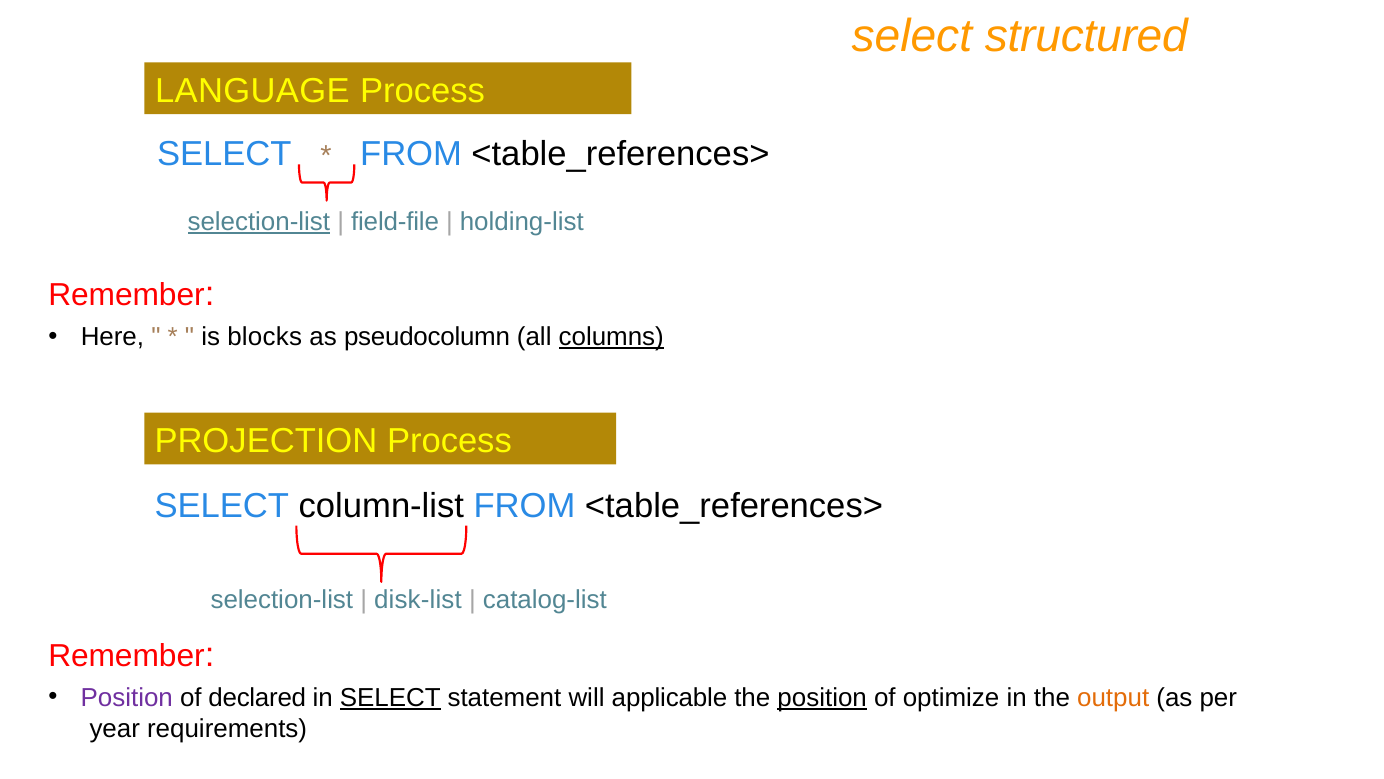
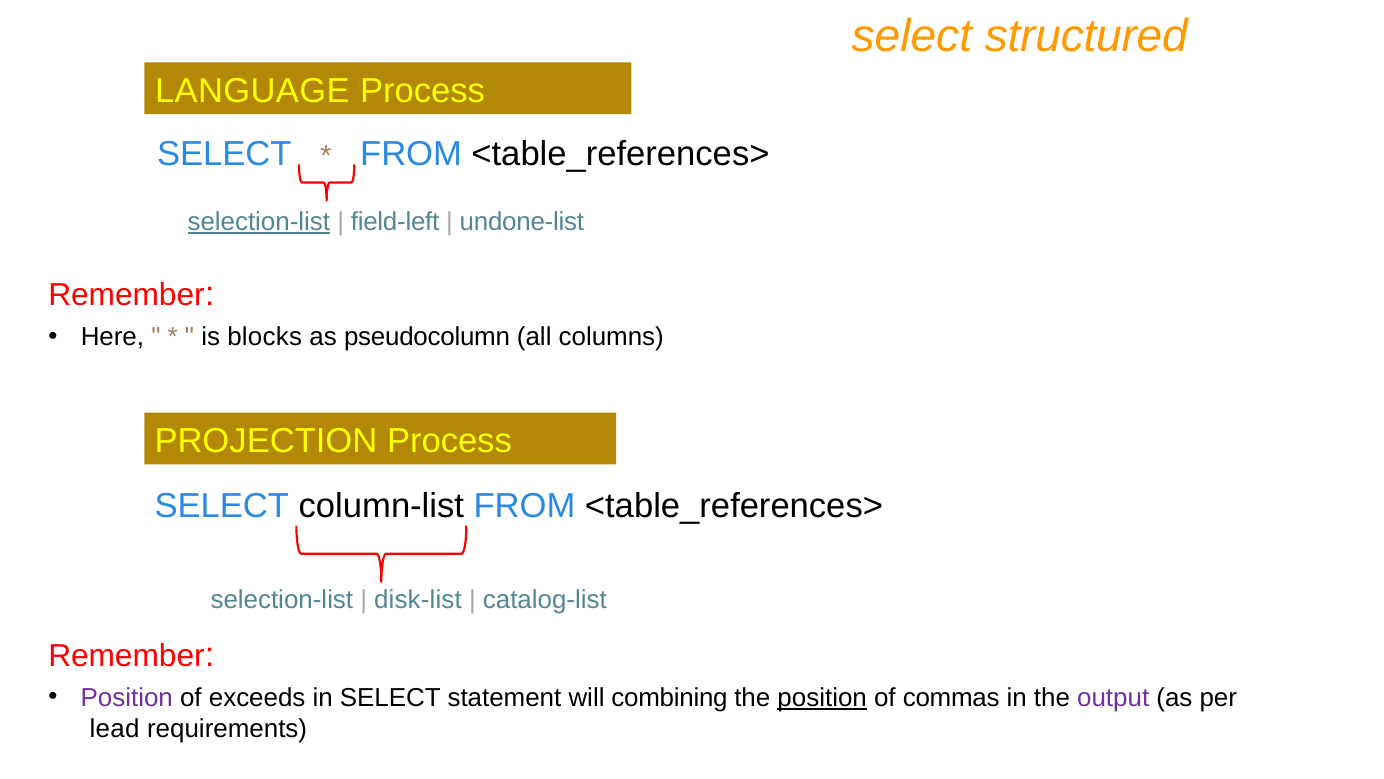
field-file: field-file -> field-left (395, 222)
holding-list: holding-list -> undone-list (522, 222)
columns underline: present -> none (611, 337)
declared: declared -> exceeds (257, 697)
SELECT underline: present -> none (390, 697)
applicable: applicable -> combining (670, 697)
optimize: optimize -> commas (951, 697)
output colour: orange -> purple (1113, 697)
year: year -> lead (115, 728)
